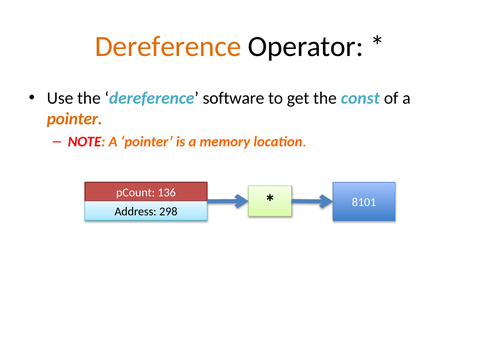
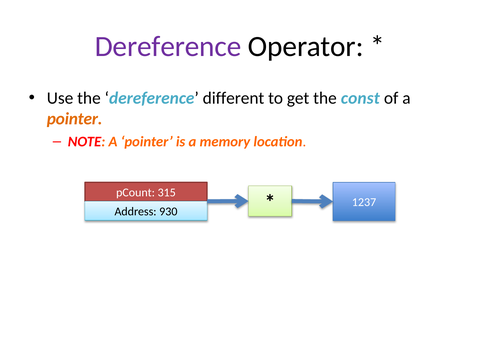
Dereference colour: orange -> purple (168, 46)
software: software -> different (234, 98)
136: 136 -> 315 (167, 193)
298: 298 -> 930 (168, 212)
8101: 8101 -> 1237 (364, 202)
